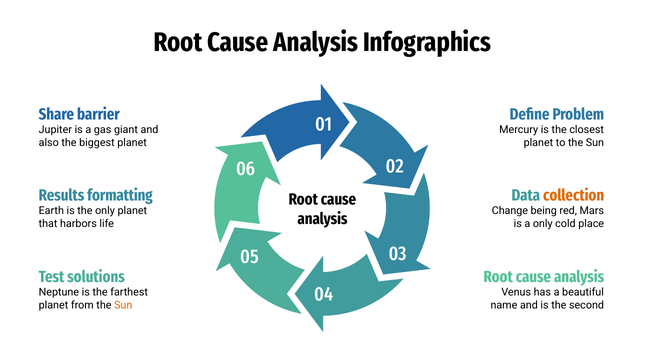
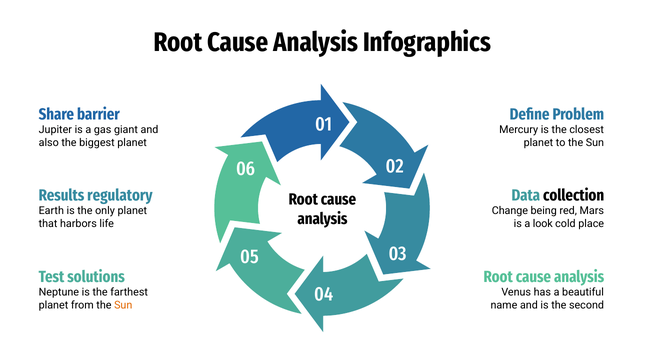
formatting: formatting -> regulatory (120, 195)
collection colour: orange -> black (574, 195)
a only: only -> look (543, 224)
